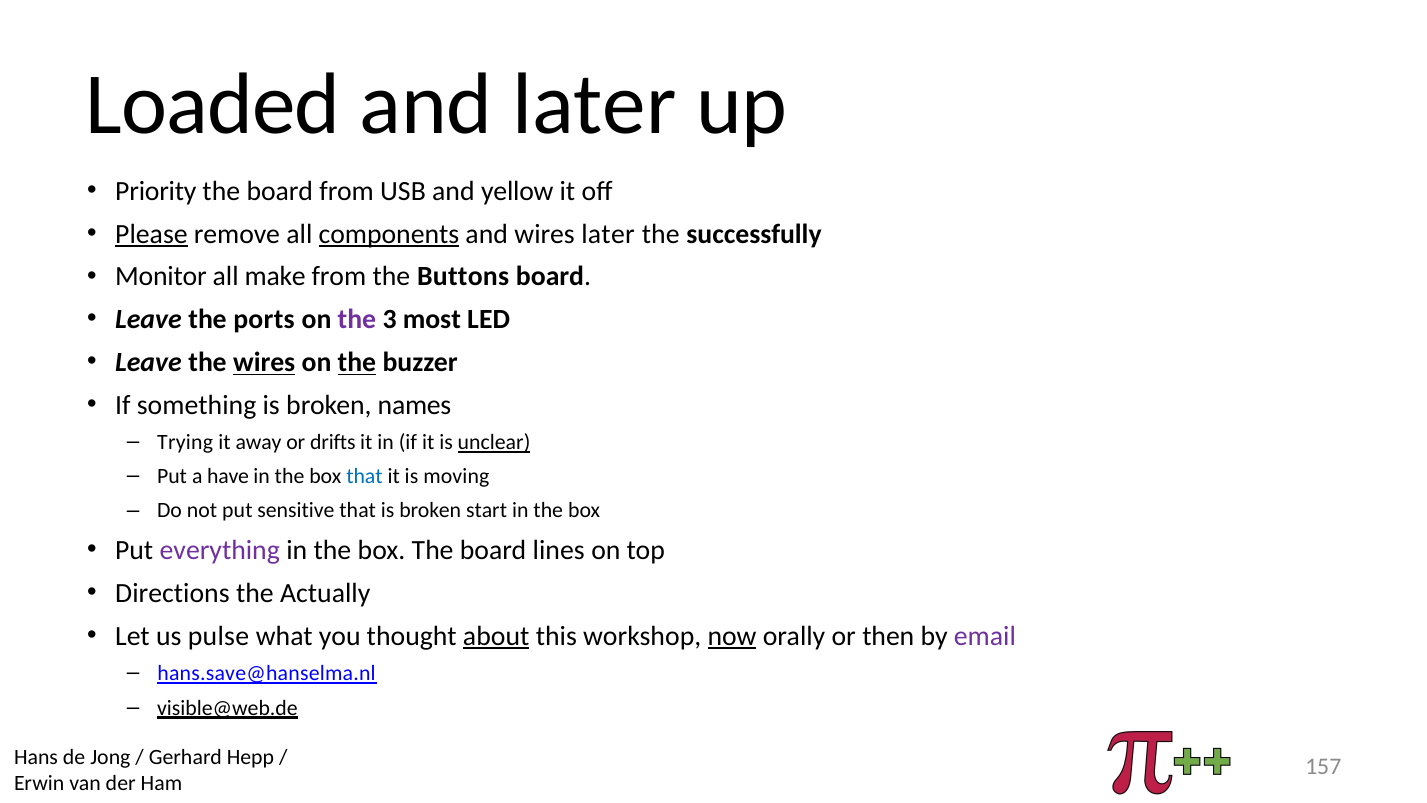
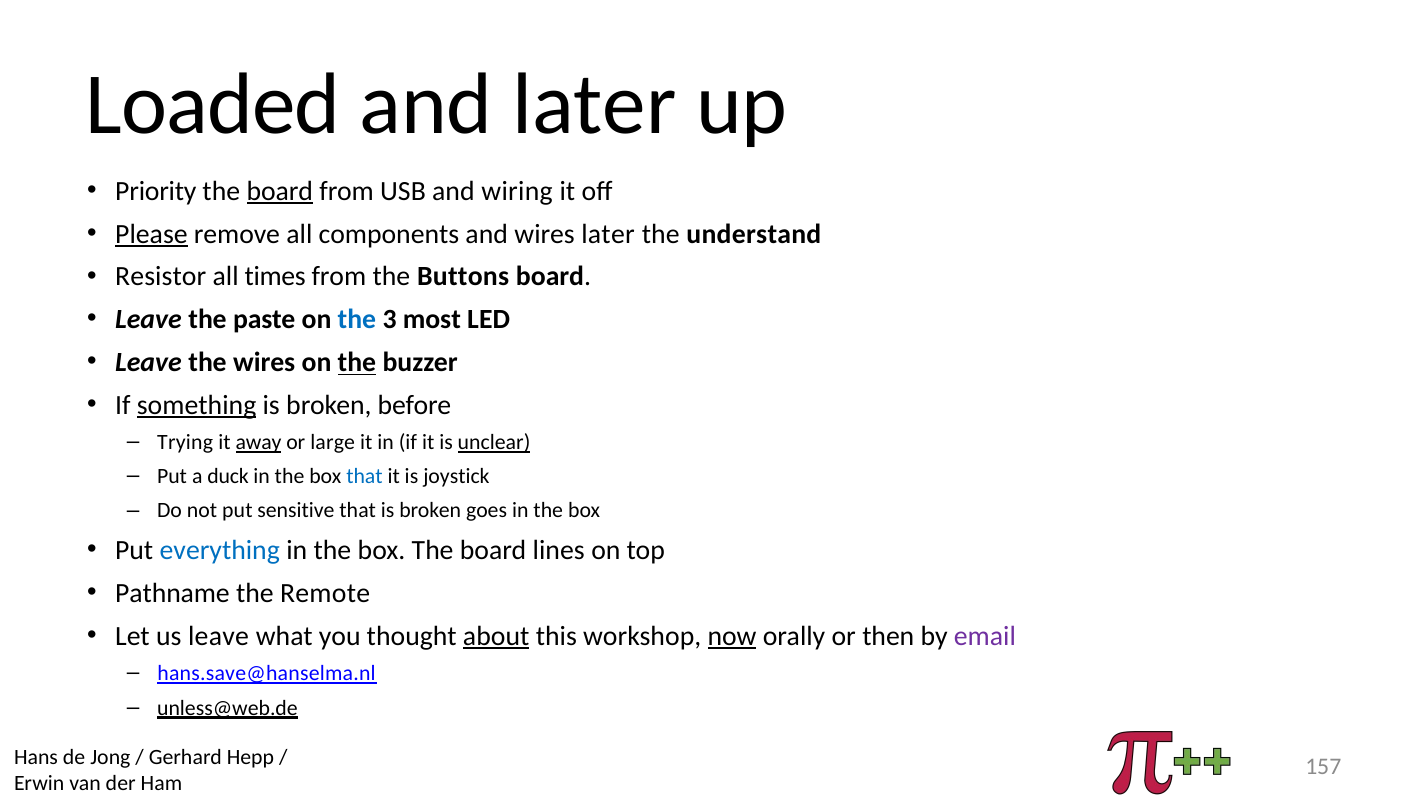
board underline: none -> present (280, 191)
yellow: yellow -> wiring (517, 191)
components underline: present -> none (389, 234)
successfully: successfully -> understand (754, 234)
Monitor: Monitor -> Resistor (161, 277)
make: make -> times (275, 277)
ports: ports -> paste (264, 320)
the colour: purple -> blue (357, 320)
wires underline: present -> none (264, 362)
something underline: none -> present (197, 405)
names: names -> before (415, 405)
away underline: none -> present (259, 442)
drifts: drifts -> large (333, 442)
have: have -> duck (228, 476)
moving: moving -> joystick (456, 476)
start: start -> goes (487, 511)
everything colour: purple -> blue (220, 550)
Directions: Directions -> Pathname (172, 593)
Actually: Actually -> Remote (325, 593)
us pulse: pulse -> leave (218, 636)
visible@web.de: visible@web.de -> unless@web.de (227, 708)
